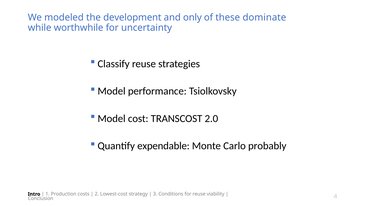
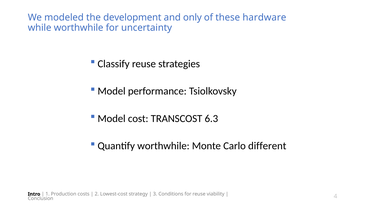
dominate: dominate -> hardware (264, 17)
2.0: 2.0 -> 6.3 (211, 118)
Quantify expendable: expendable -> worthwhile (163, 145)
probably: probably -> different (267, 145)
